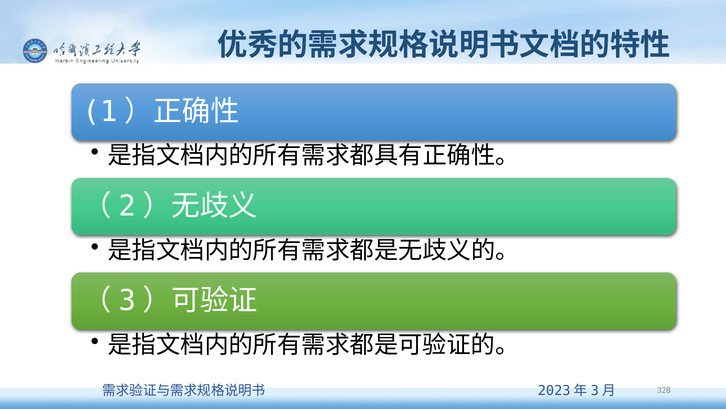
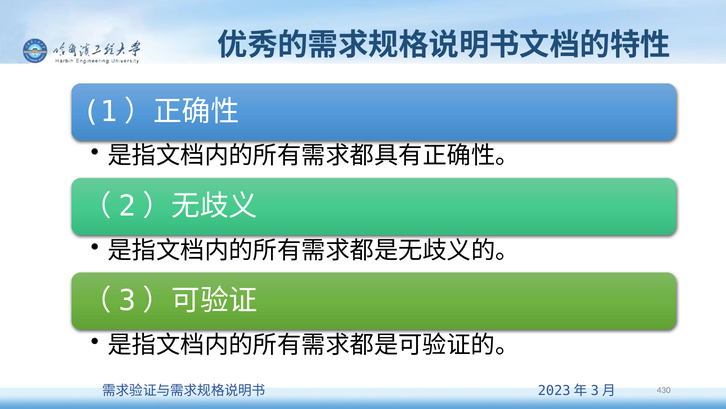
328: 328 -> 430 (664, 390)
